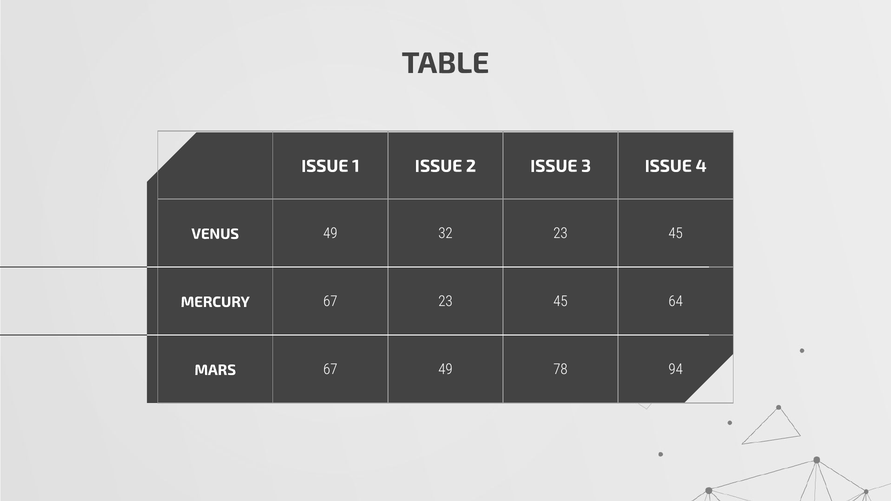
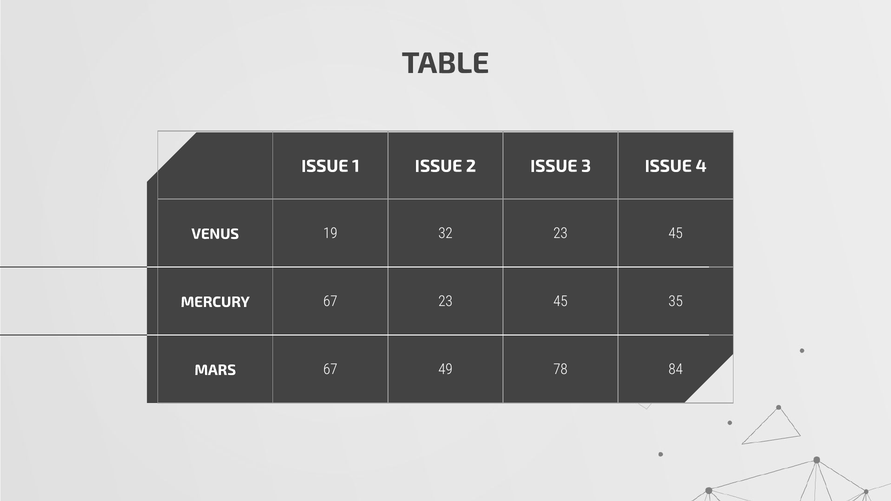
VENUS 49: 49 -> 19 (330, 233)
64: 64 -> 35 (676, 301)
94: 94 -> 84 (676, 369)
